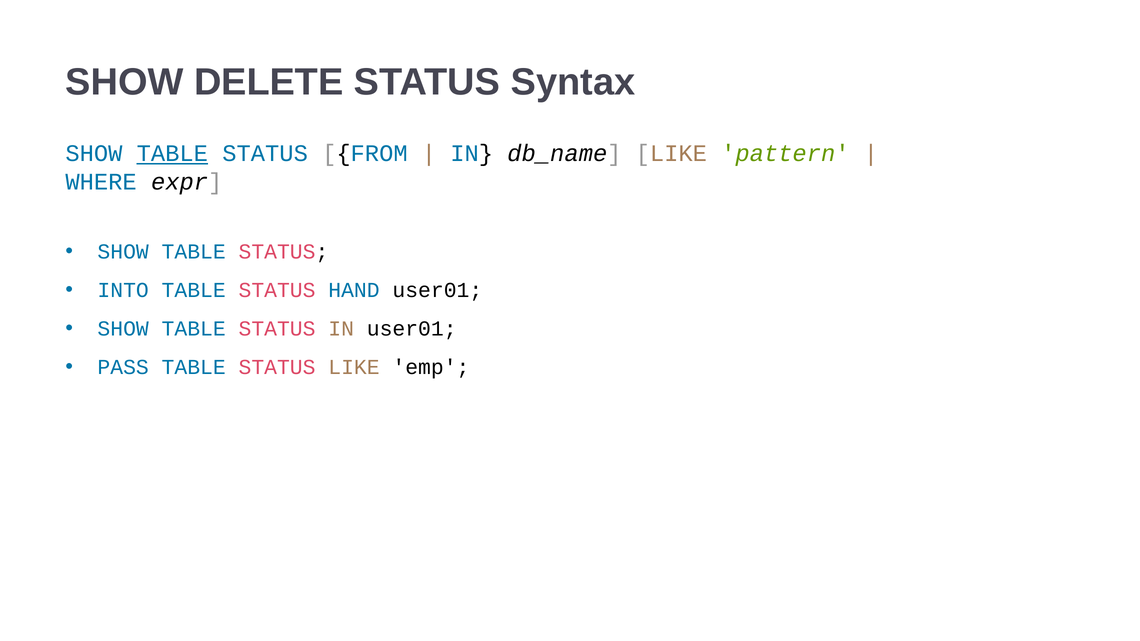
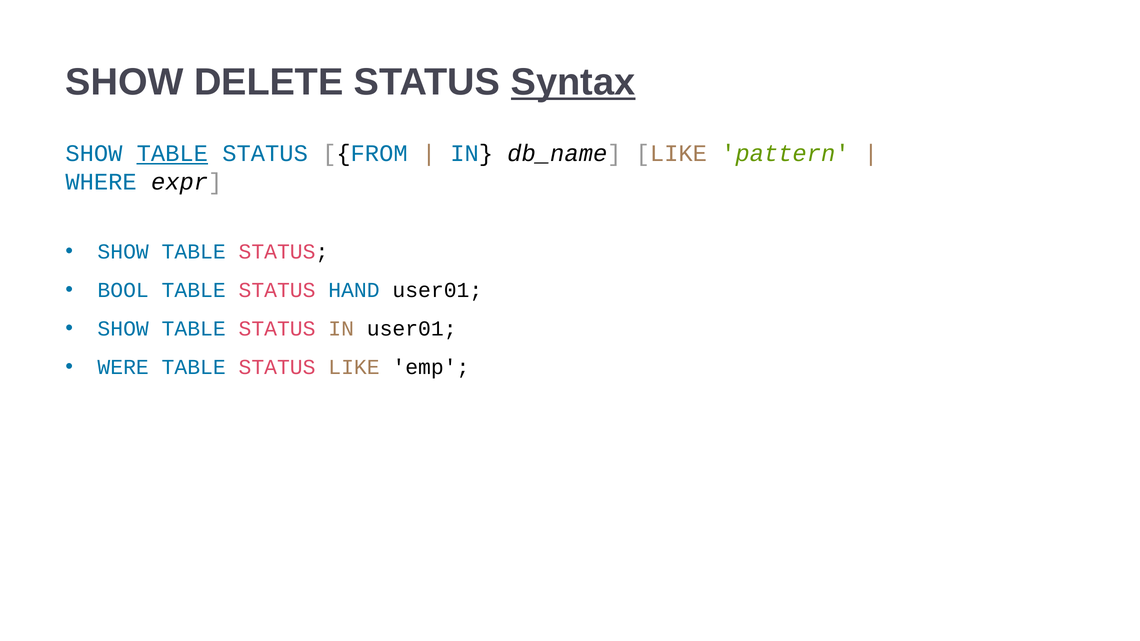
Syntax underline: none -> present (573, 82)
INTO: INTO -> BOOL (123, 291)
PASS: PASS -> WERE (123, 367)
